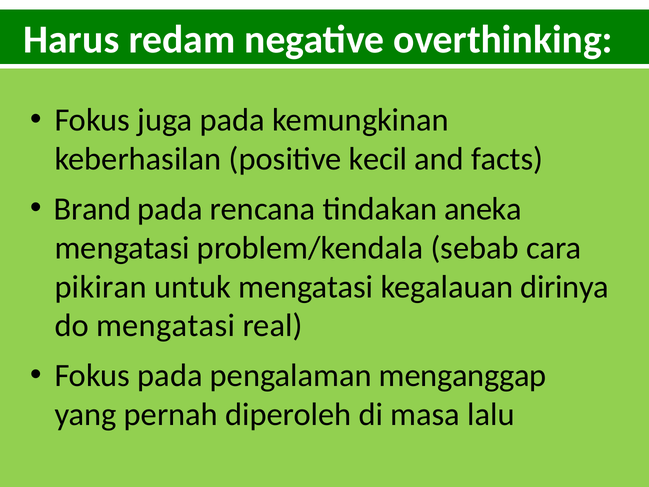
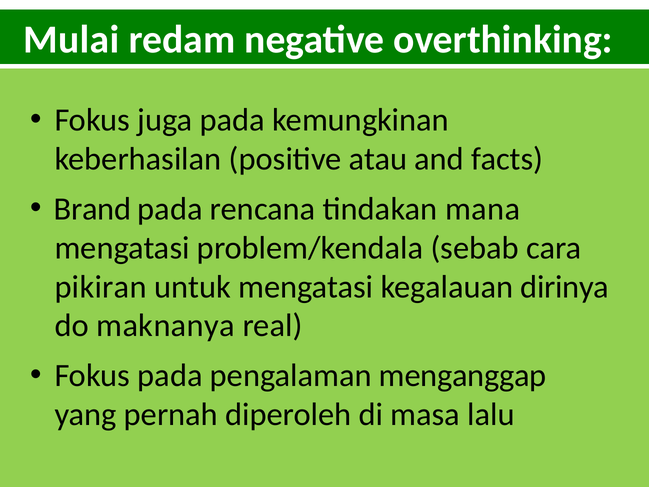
Harus: Harus -> Mulai (71, 40)
kecil: kecil -> atau (378, 159)
aneka: aneka -> mana (483, 209)
do mengatasi: mengatasi -> maknanya (166, 326)
